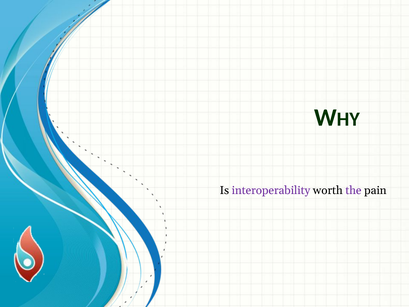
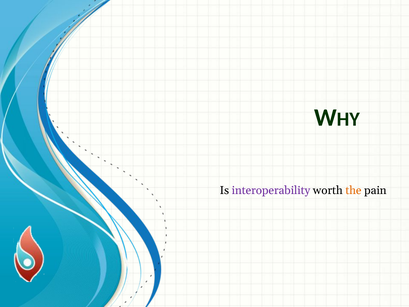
the colour: purple -> orange (353, 190)
